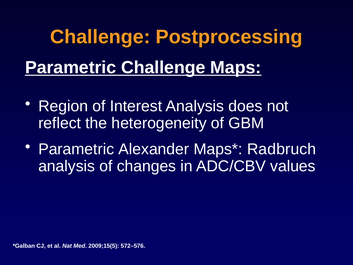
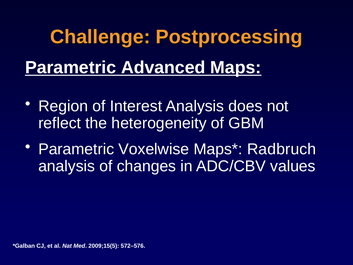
Parametric Challenge: Challenge -> Advanced (163, 67)
Alexander: Alexander -> Voxelwise (154, 149)
